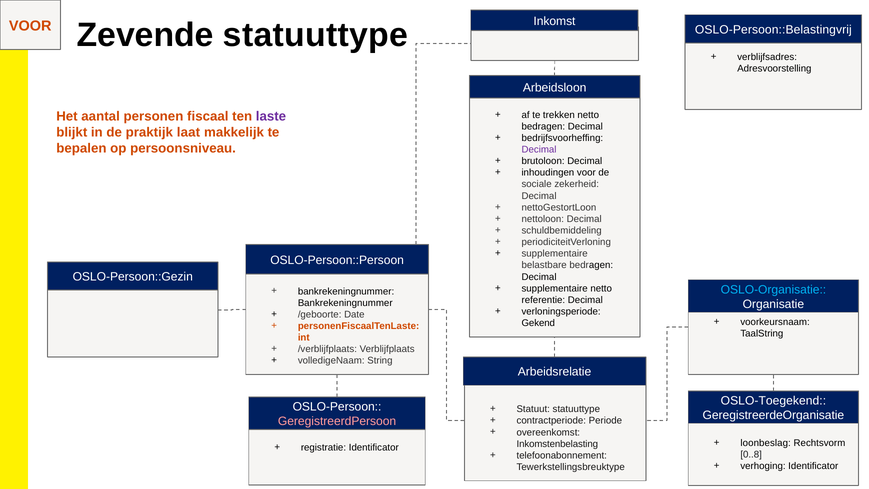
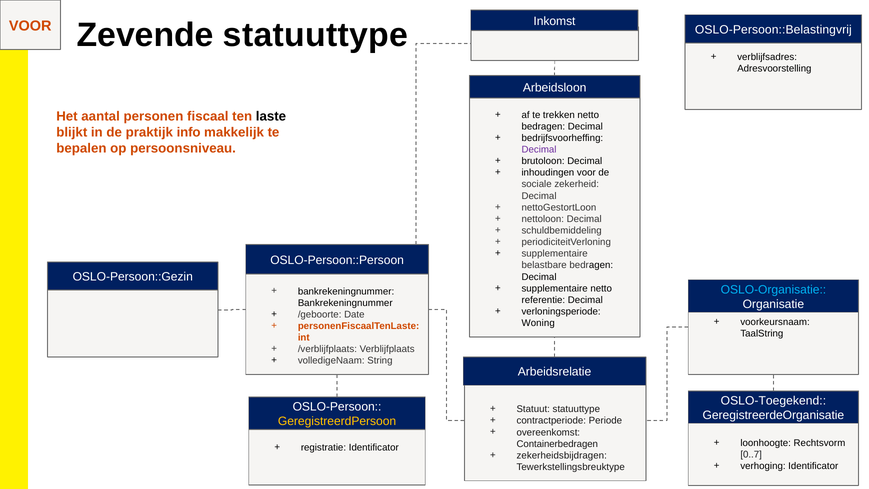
laste colour: purple -> black (271, 116)
laat: laat -> info (189, 132)
Gekend: Gekend -> Woning (538, 323)
GeregistreerdPersoon colour: pink -> yellow (337, 421)
loonbeslag: loonbeslag -> loonhoogte (766, 443)
Inkomstenbelasting: Inkomstenbelasting -> Containerbedragen (557, 444)
0..8: 0..8 -> 0..7 (751, 454)
telefoonabonnement: telefoonabonnement -> zekerheidsbijdragen (562, 455)
